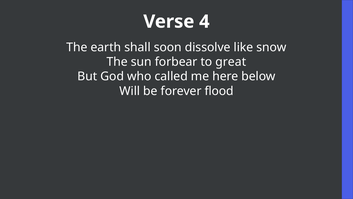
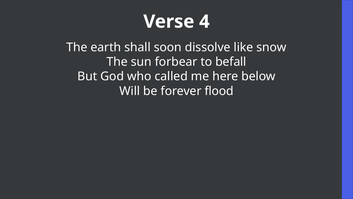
great: great -> befall (231, 62)
